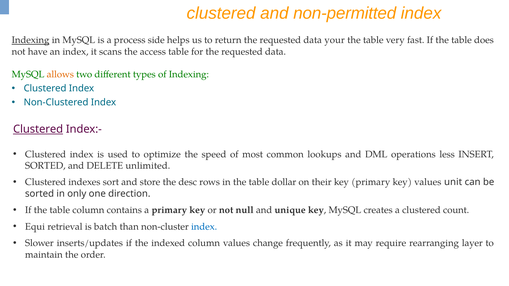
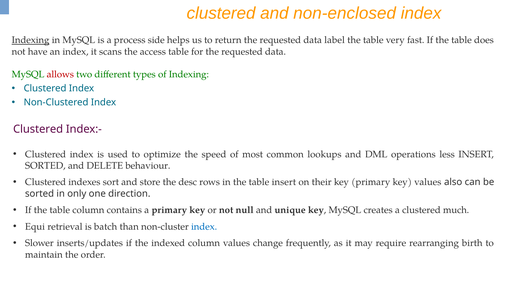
non-permitted: non-permitted -> non-enclosed (345, 13)
your: your -> label (335, 40)
allows colour: orange -> red (60, 75)
Clustered underline: present -> none (38, 129)
unlimited: unlimited -> behaviour (148, 166)
table dollar: dollar -> insert (284, 182)
unit: unit -> also (453, 182)
count: count -> much (456, 210)
layer: layer -> birth (472, 243)
